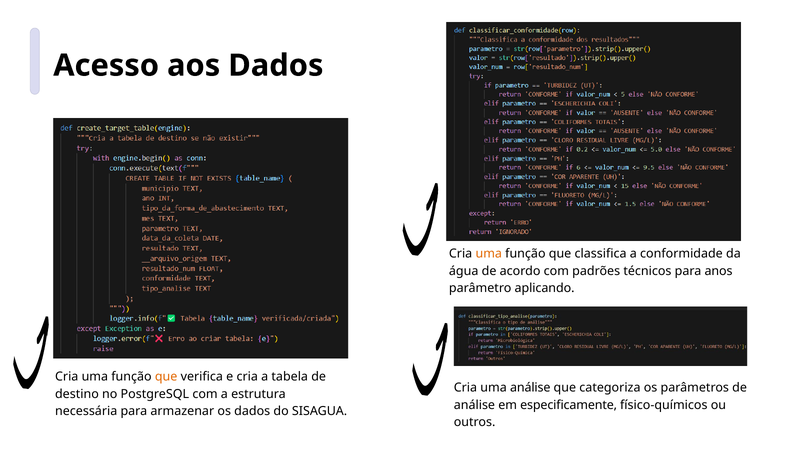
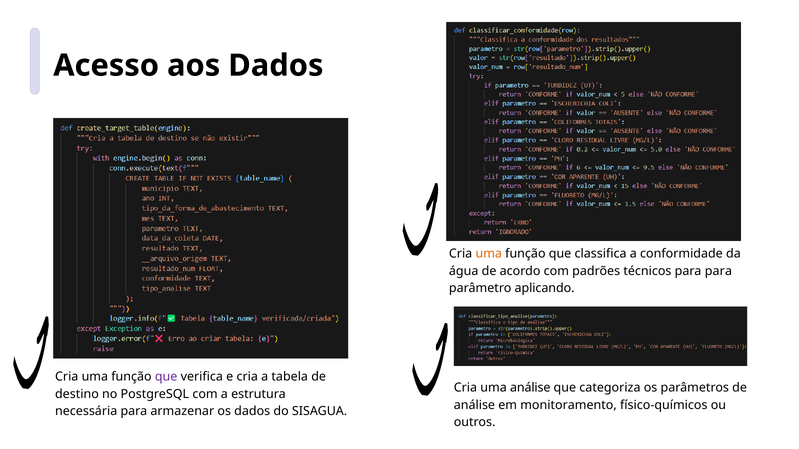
para anos: anos -> para (718, 271)
que colour: orange -> purple (166, 377)
especificamente: especificamente -> monitoramento (569, 405)
